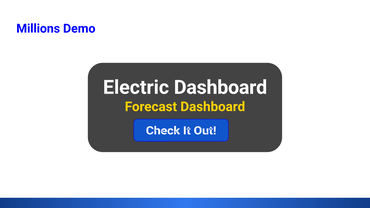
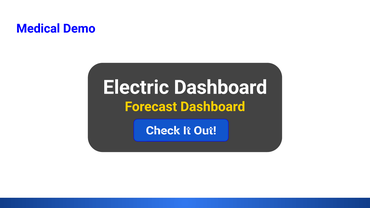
Millions: Millions -> Medical (38, 29)
